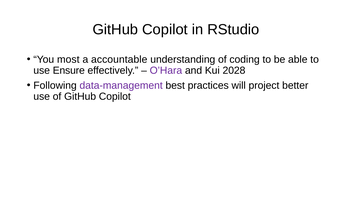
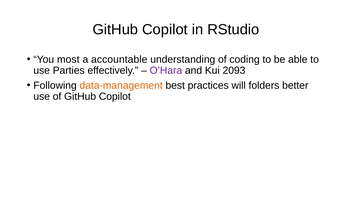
Ensure: Ensure -> Parties (69, 71)
2028: 2028 -> 2093 (234, 71)
data-management colour: purple -> orange (121, 85)
project: project -> folders (264, 85)
